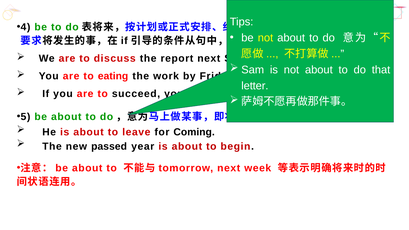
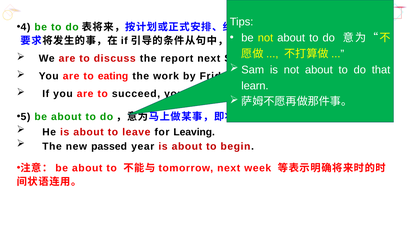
letter: letter -> learn (255, 86)
Coming: Coming -> Leaving (194, 132)
